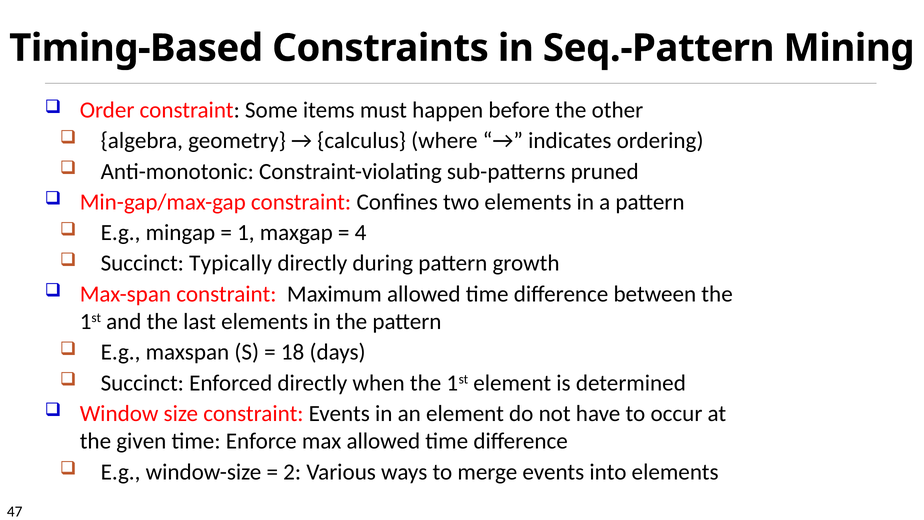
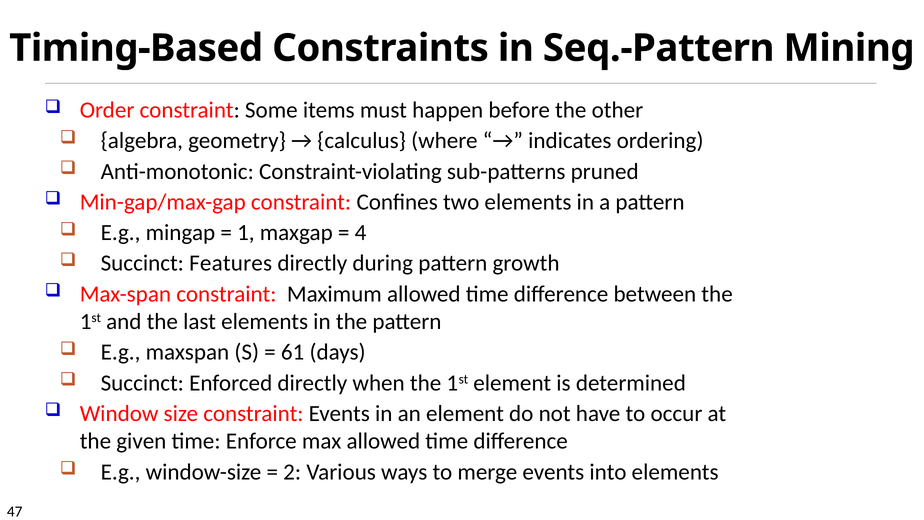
Typically: Typically -> Features (231, 263)
18: 18 -> 61 (293, 352)
